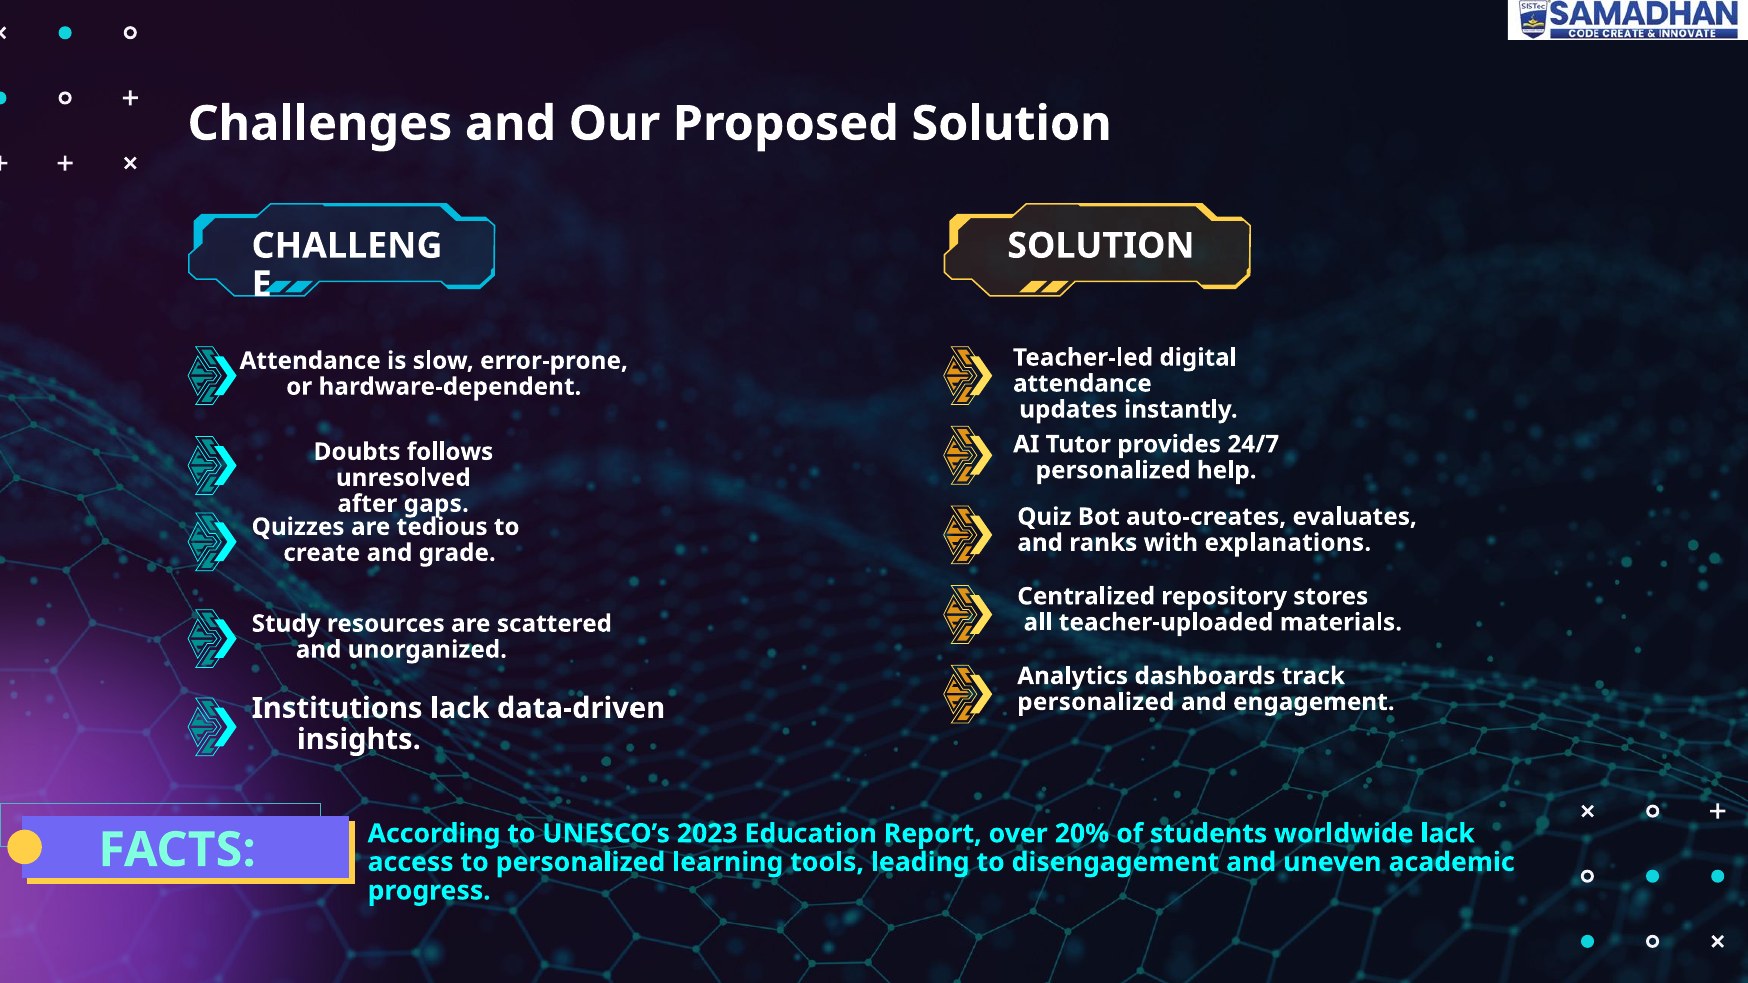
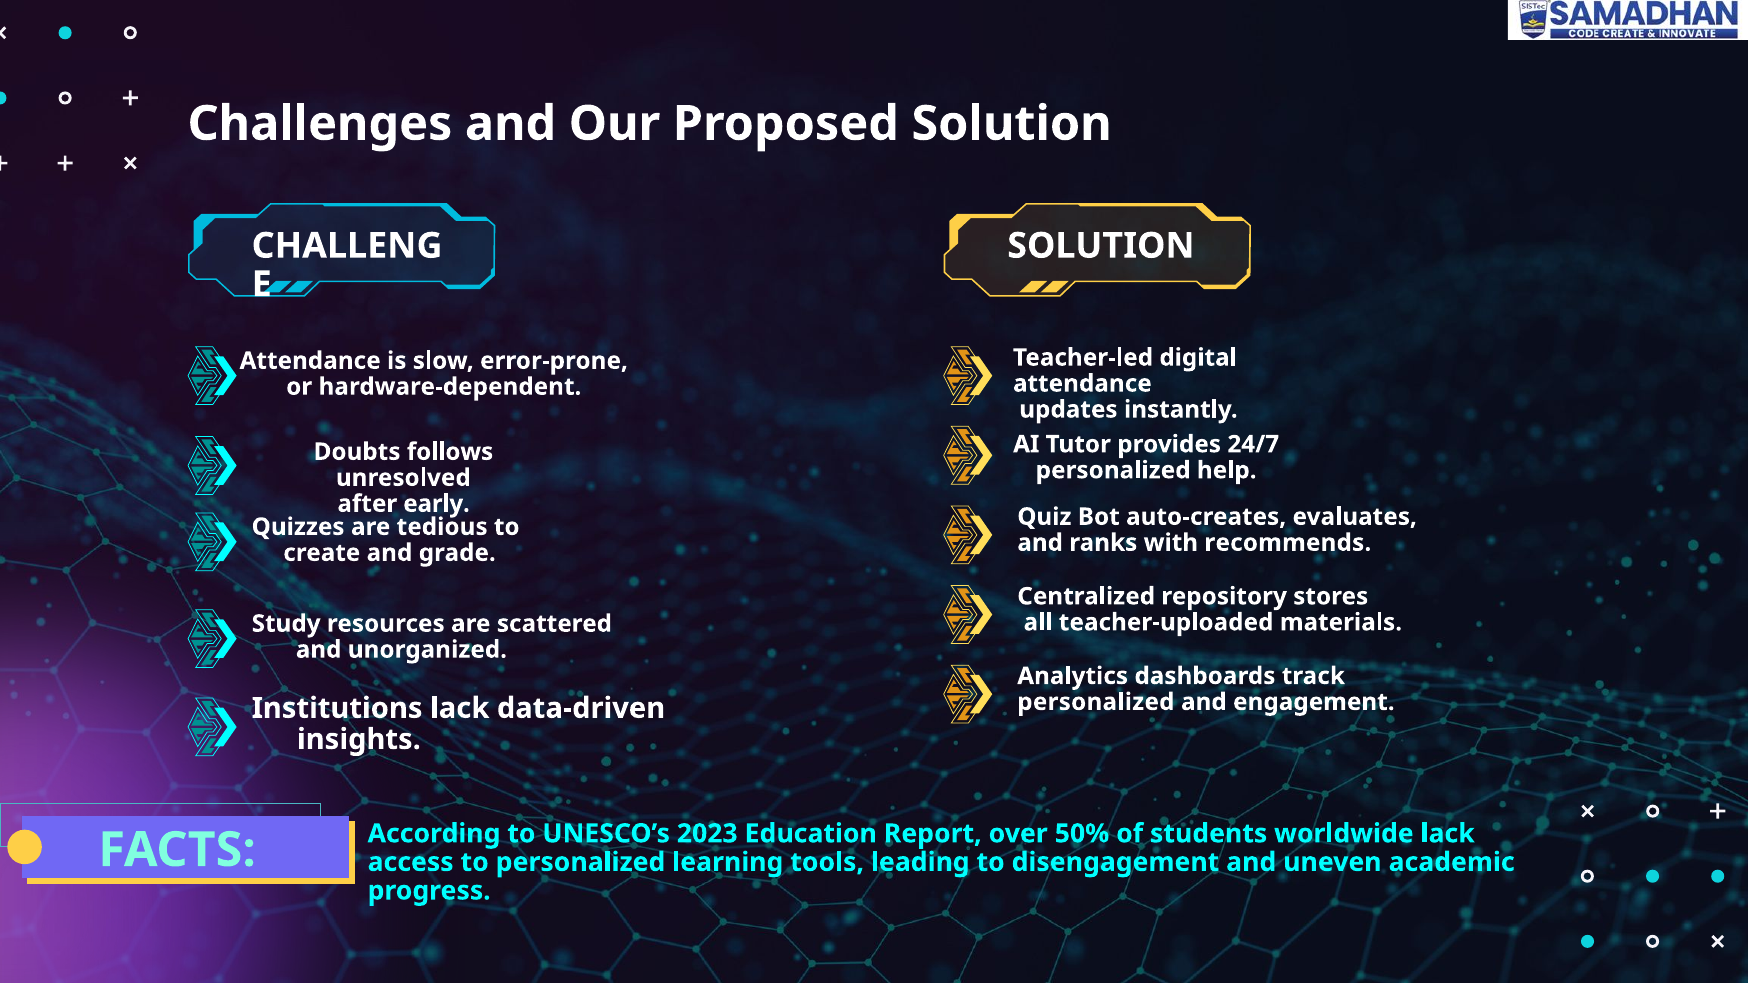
gaps: gaps -> early (436, 504)
explanations: explanations -> recommends (1288, 543)
20%: 20% -> 50% (1082, 834)
